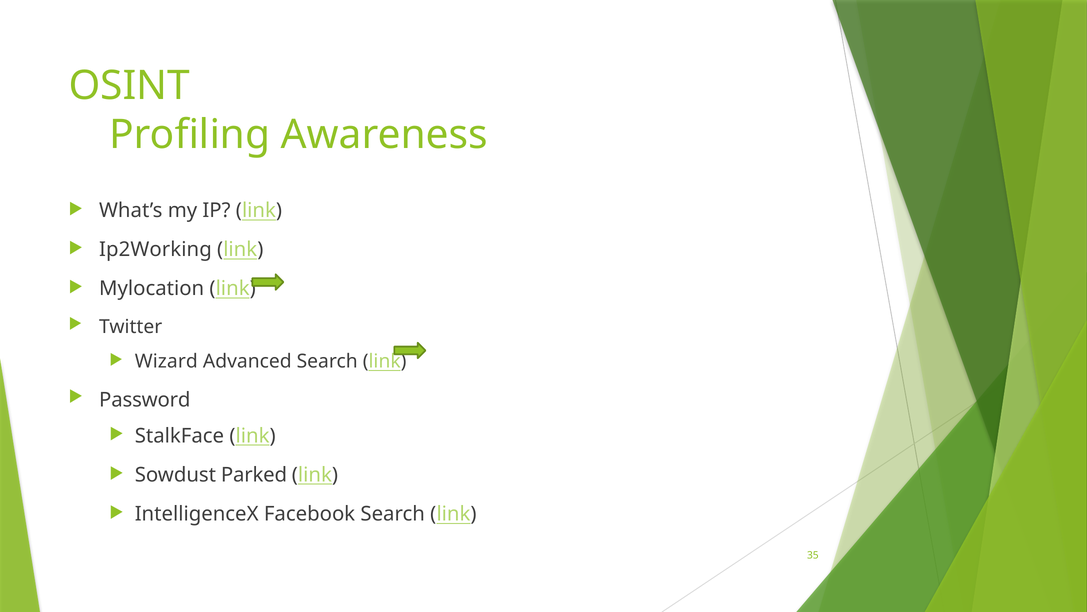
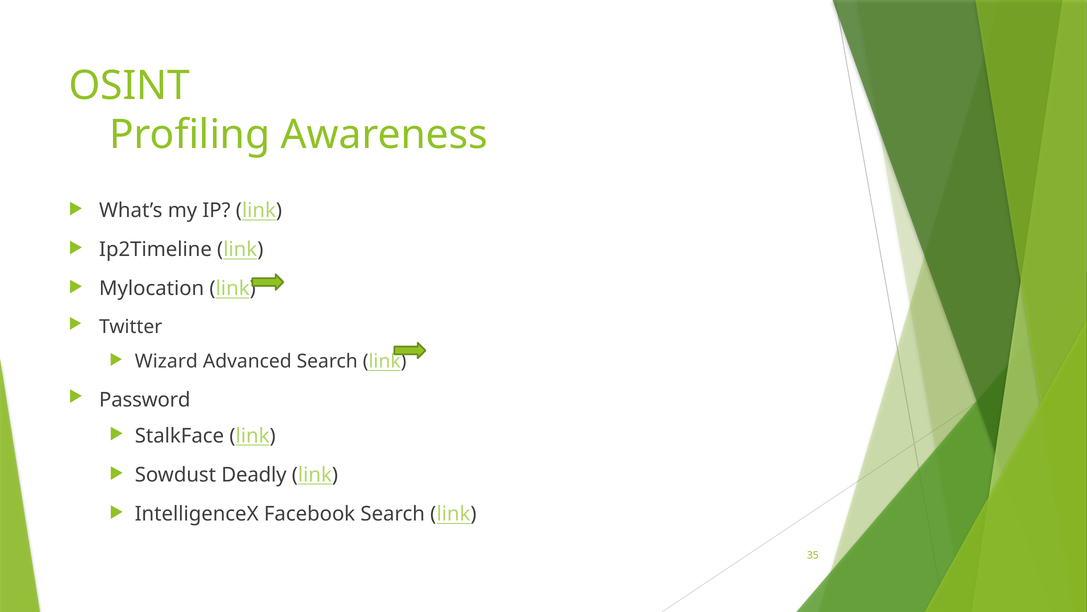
Ip2Working: Ip2Working -> Ip2Timeline (156, 249)
Parked: Parked -> Deadly (254, 475)
